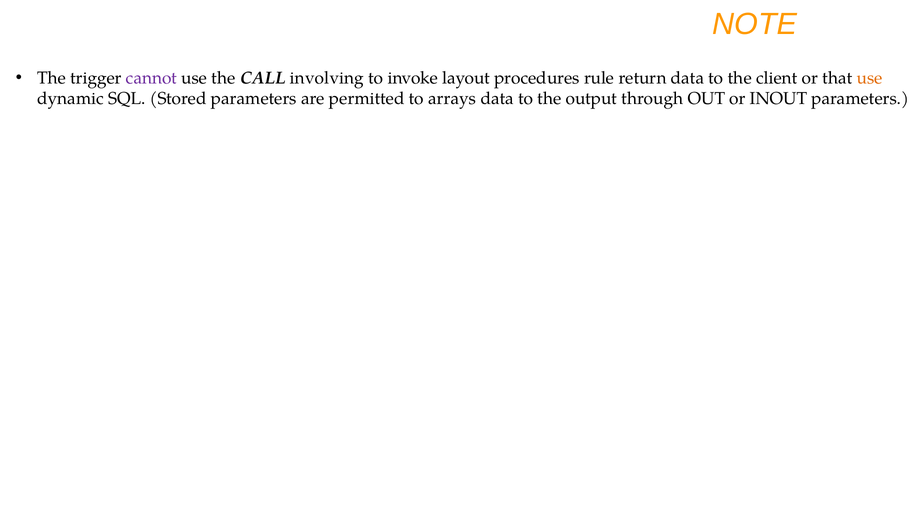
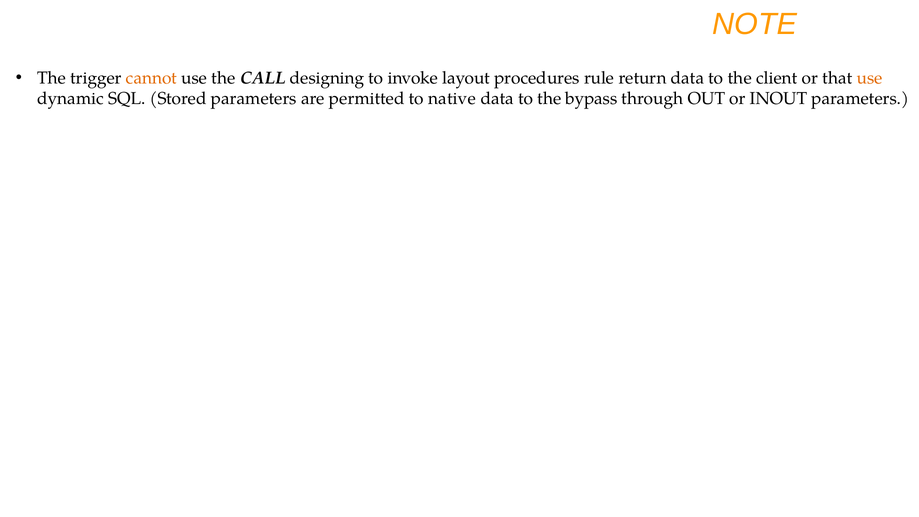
cannot colour: purple -> orange (151, 78)
involving: involving -> designing (327, 78)
arrays: arrays -> native (452, 99)
output: output -> bypass (591, 99)
